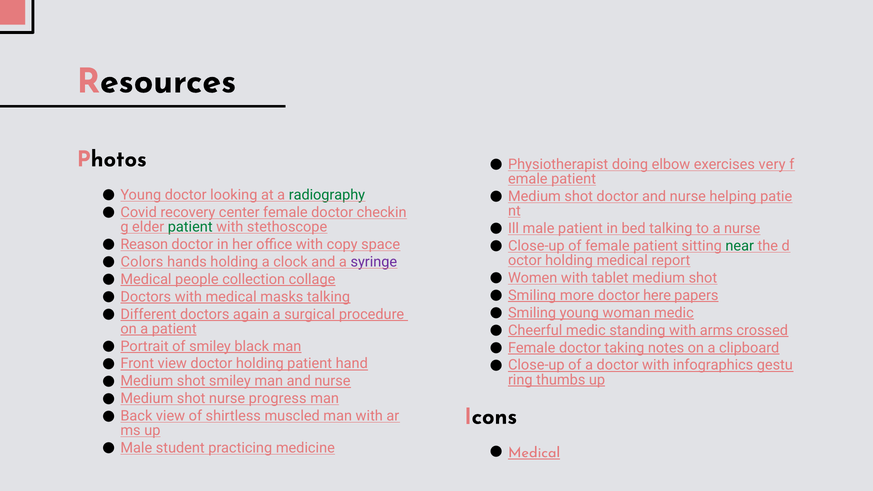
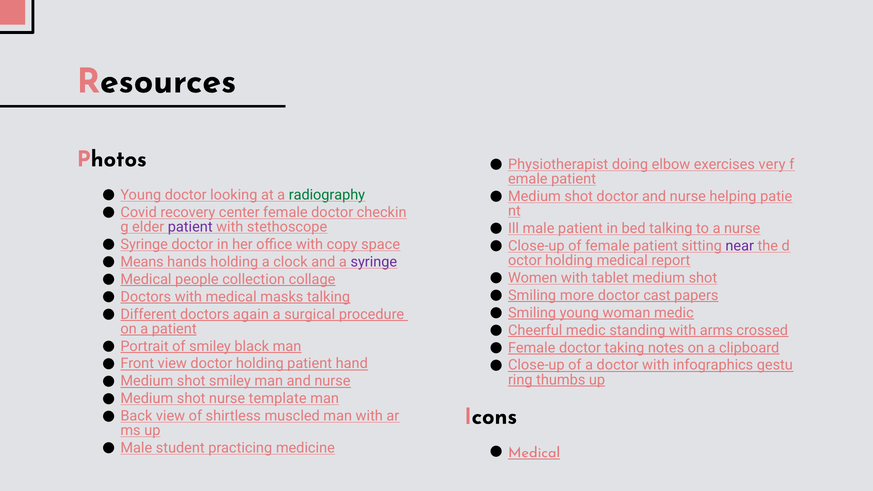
patient colour: green -> purple (190, 227)
Reason: Reason -> Syringe (144, 244)
near colour: green -> purple (740, 246)
Colors: Colors -> Means (142, 262)
here: here -> cast (657, 295)
progress: progress -> template (278, 399)
